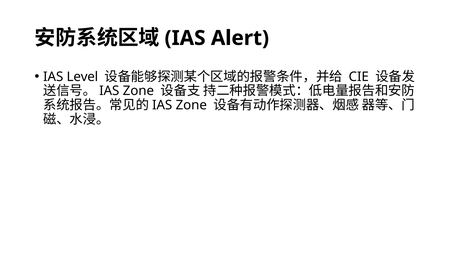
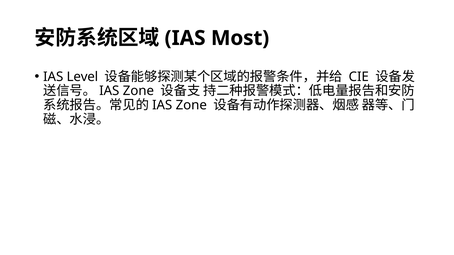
Alert: Alert -> Most (240, 38)
